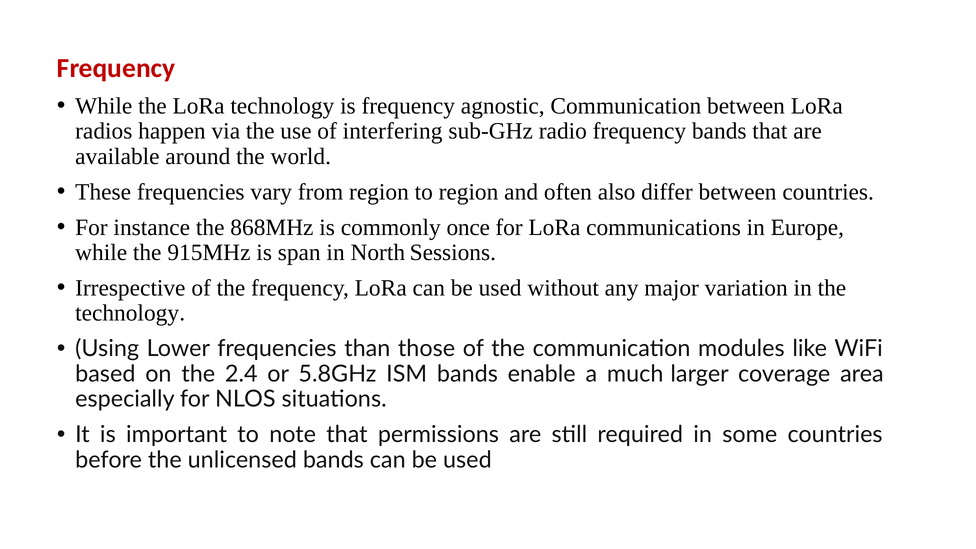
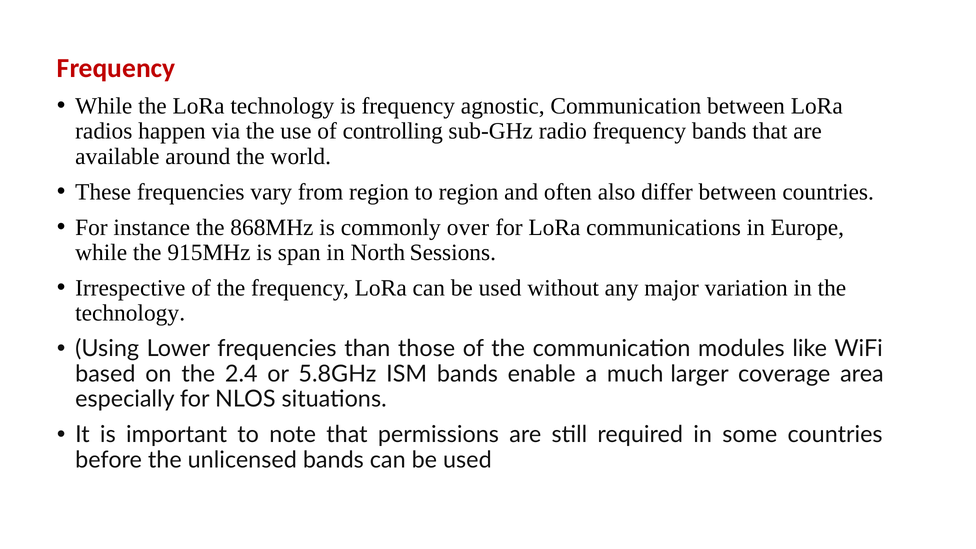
interfering: interfering -> controlling (393, 131)
once: once -> over (468, 227)
